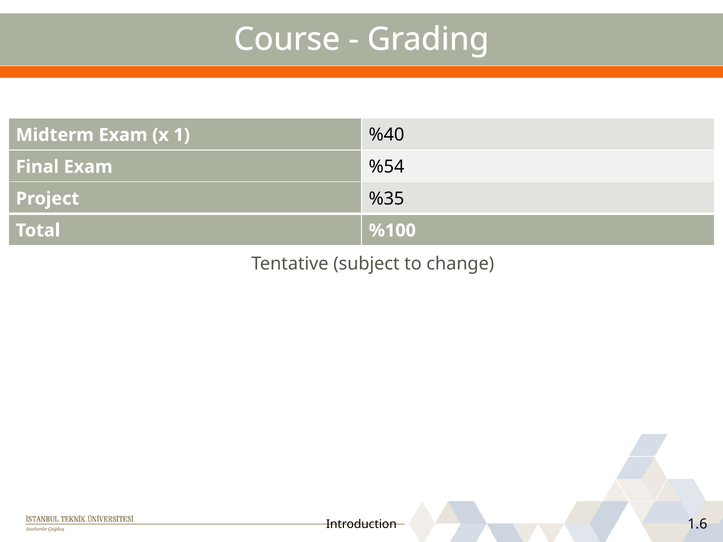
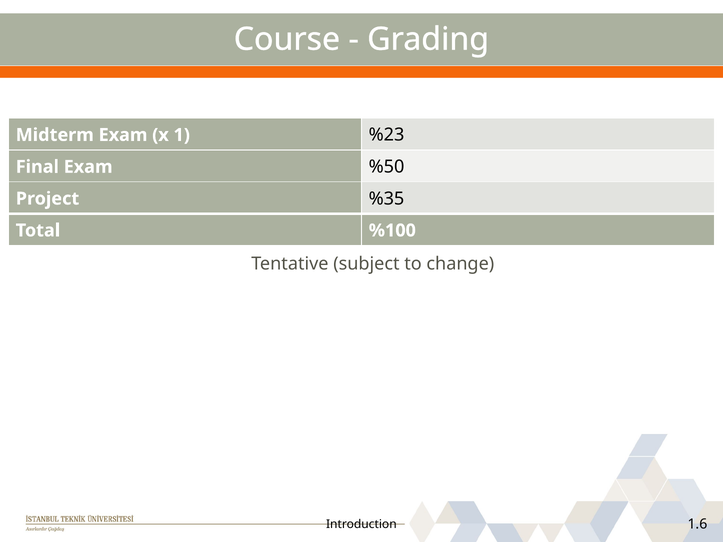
%40: %40 -> %23 (387, 135)
%54: %54 -> %50 (387, 167)
